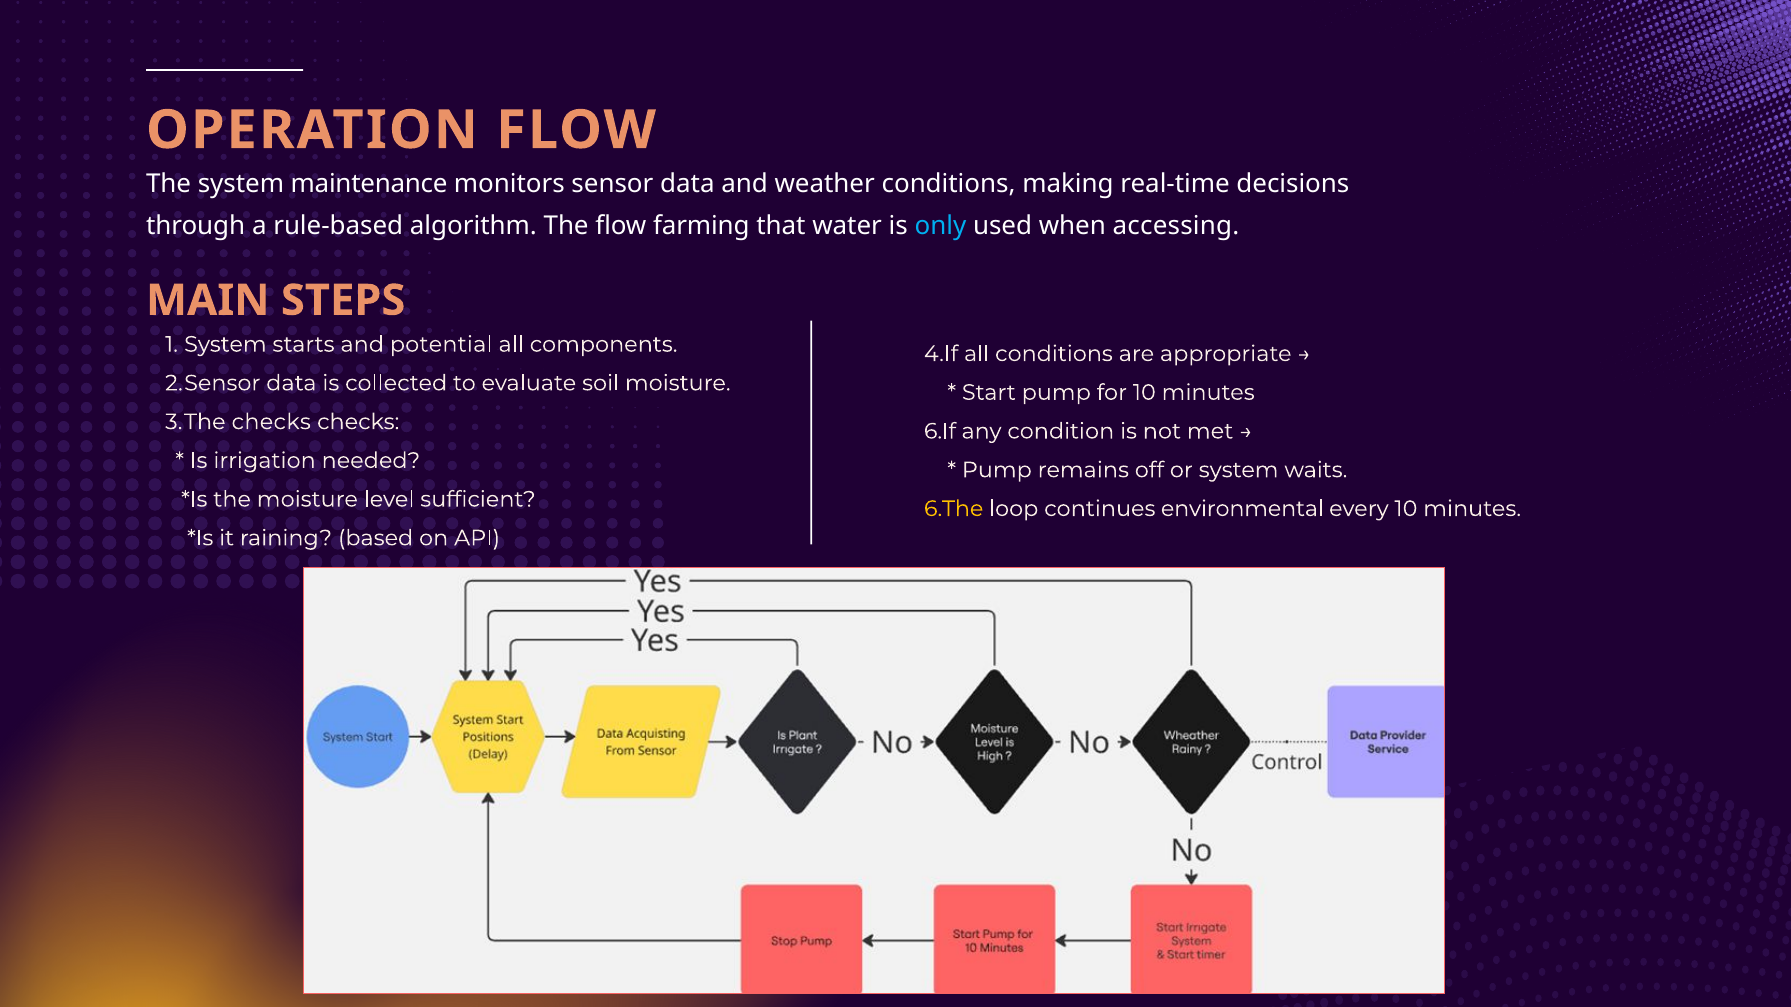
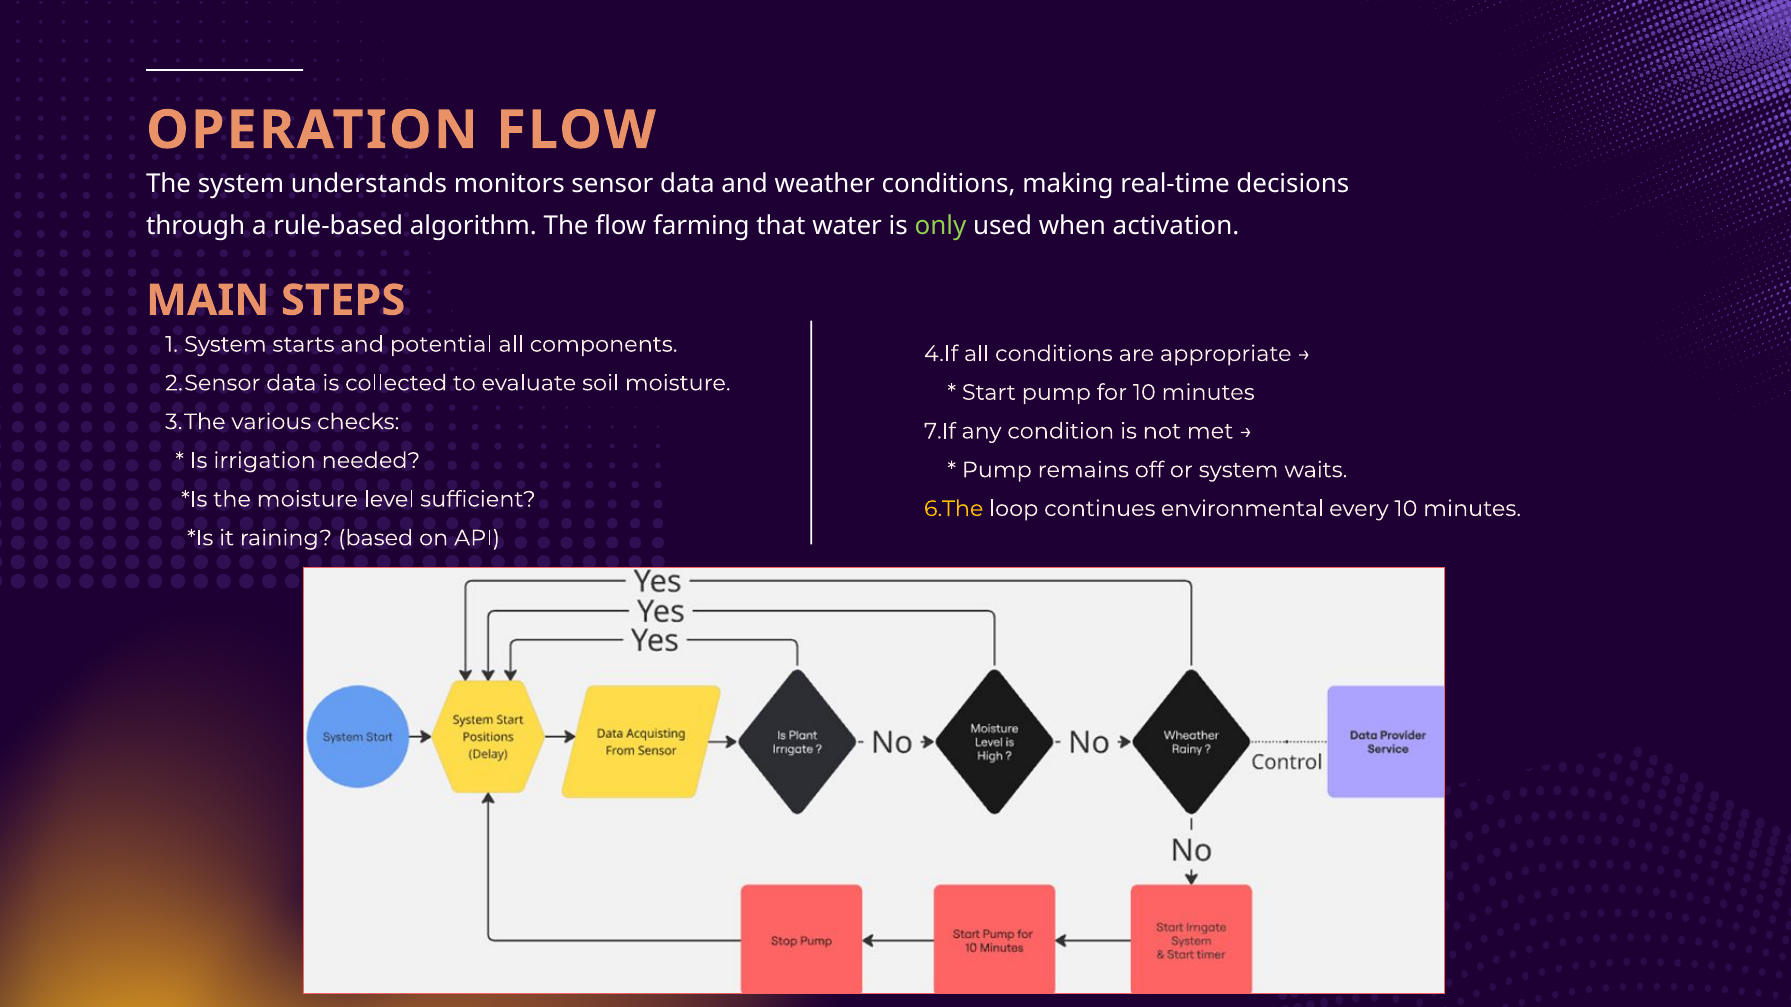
maintenance: maintenance -> understands (369, 184)
only colour: light blue -> light green (940, 226)
accessing: accessing -> activation (1176, 226)
checks: checks -> various (271, 422)
6.If: 6.If -> 7.If (940, 431)
